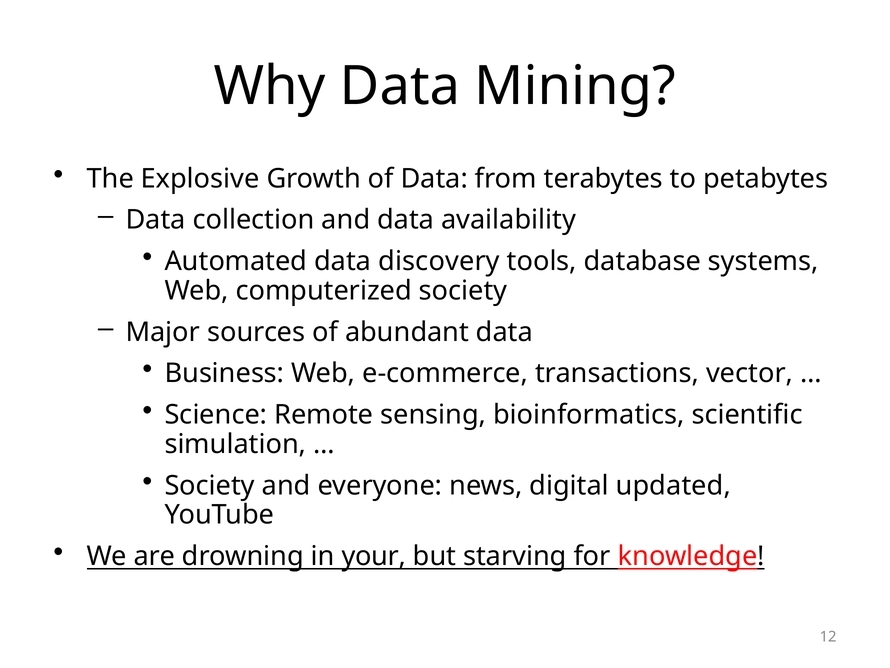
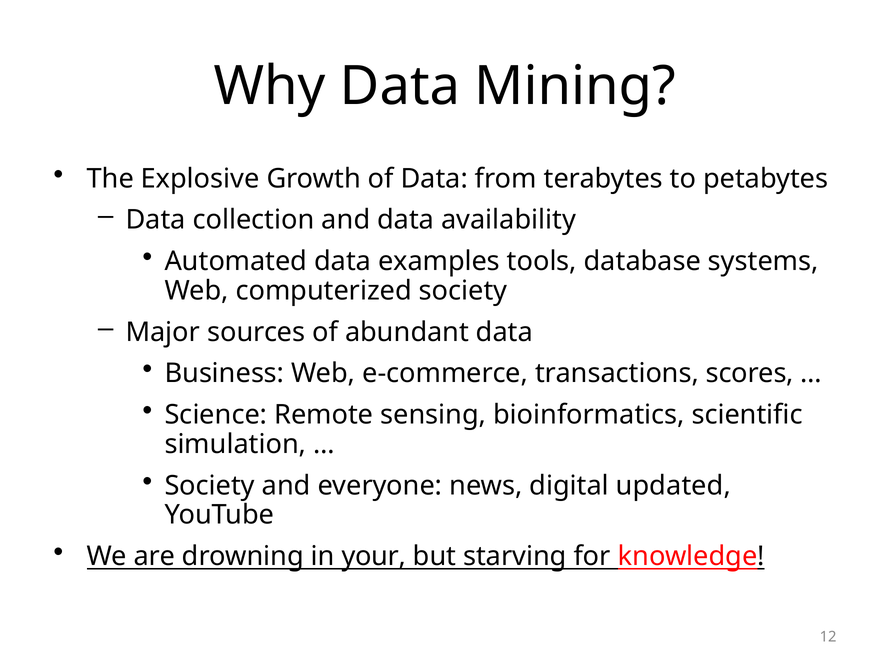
discovery: discovery -> examples (439, 261)
vector: vector -> scores (750, 373)
